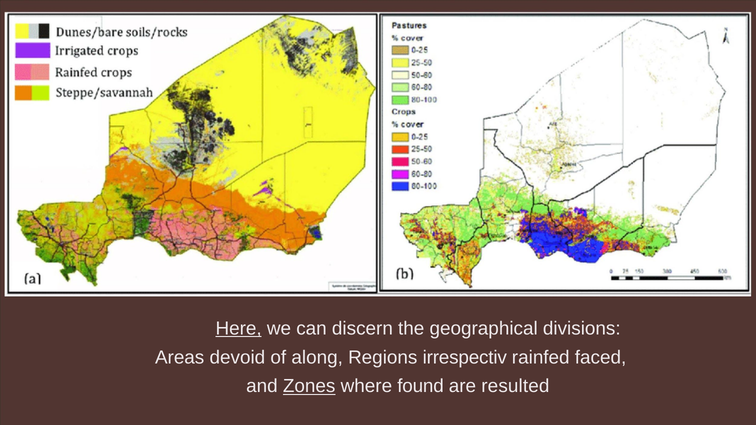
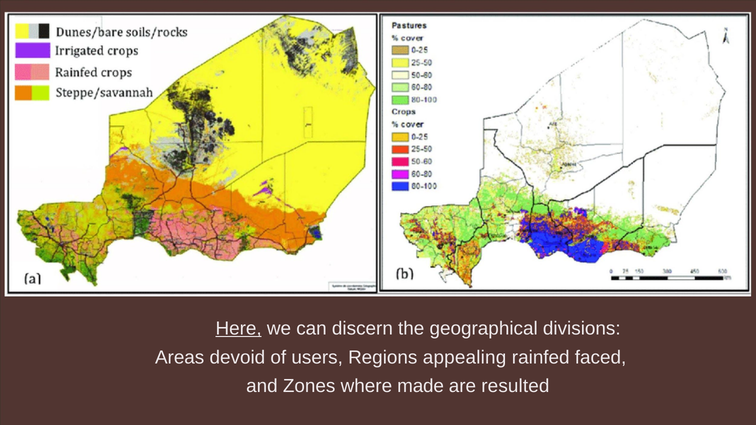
along: along -> users (317, 358)
irrespectiv: irrespectiv -> appealing (465, 358)
Zones underline: present -> none (309, 386)
found: found -> made (421, 386)
